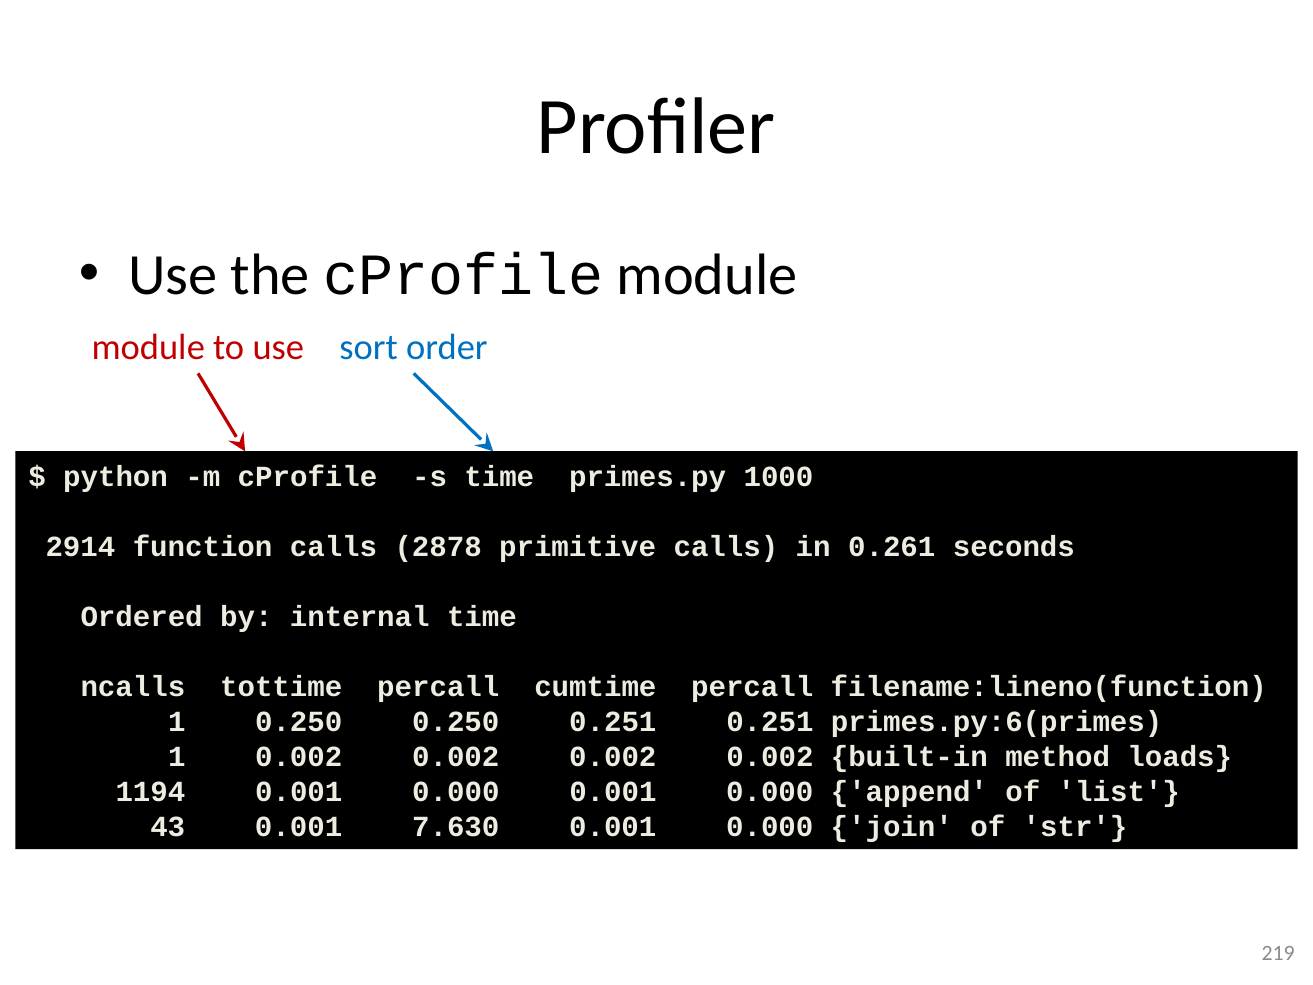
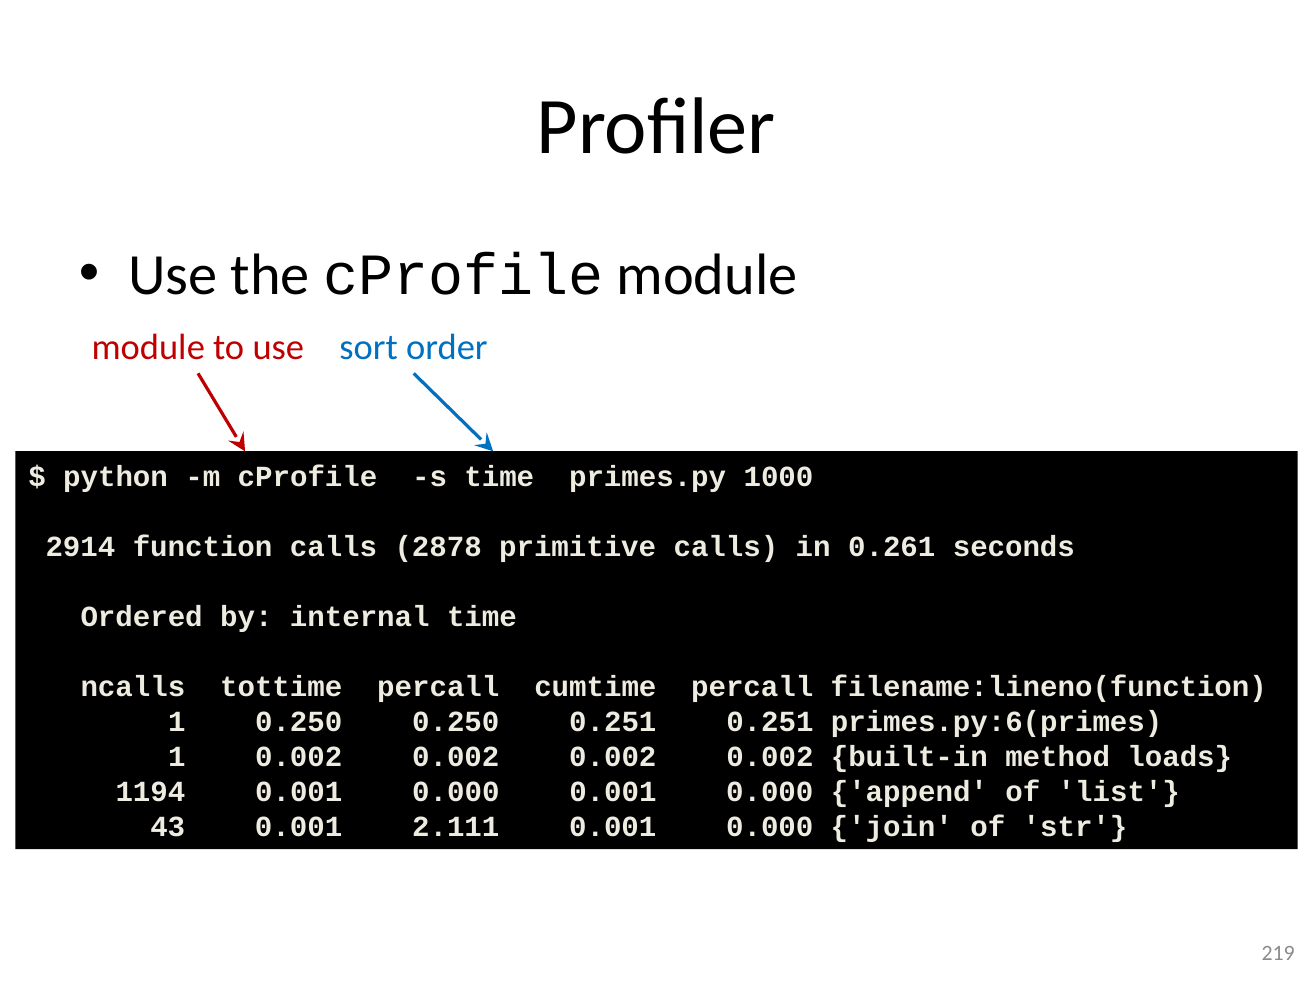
7.630: 7.630 -> 2.111 (456, 827)
